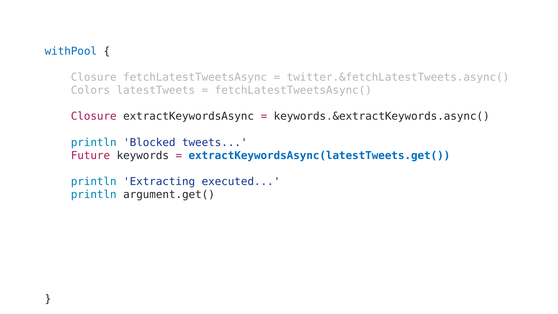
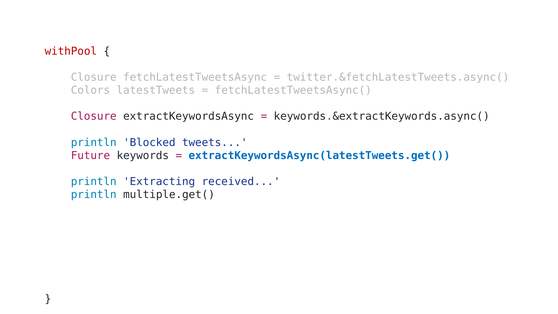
withPool colour: blue -> red (71, 51)
executed: executed -> received (241, 182)
argument.get(: argument.get( -> multiple.get( (169, 195)
